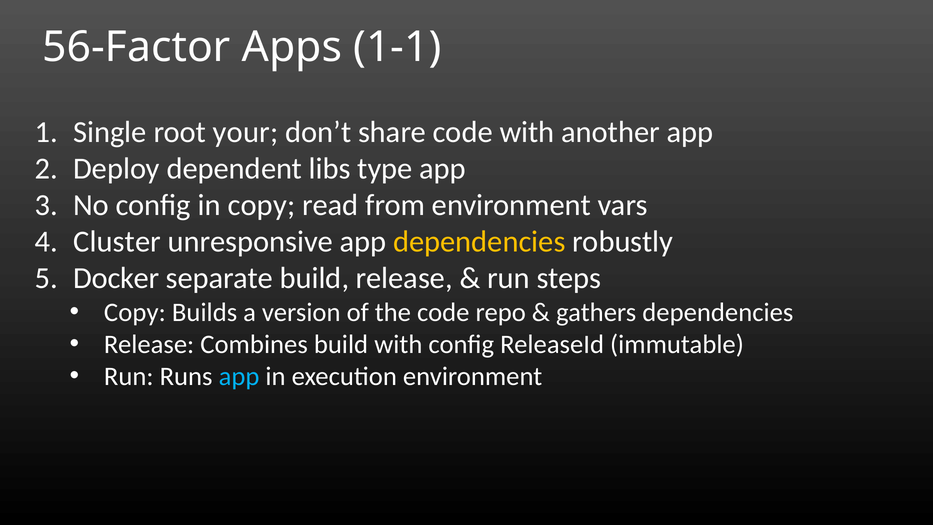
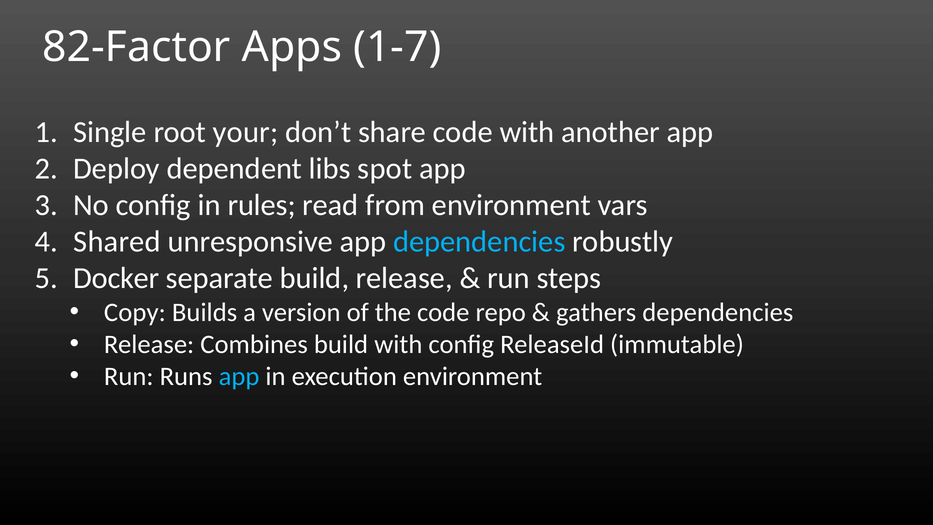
56-Factor: 56-Factor -> 82-Factor (136, 47)
1-1: 1-1 -> 1-7 (397, 47)
type: type -> spot (385, 168)
in copy: copy -> rules (262, 205)
Cluster: Cluster -> Shared (117, 242)
dependencies colour: yellow -> light blue (479, 242)
